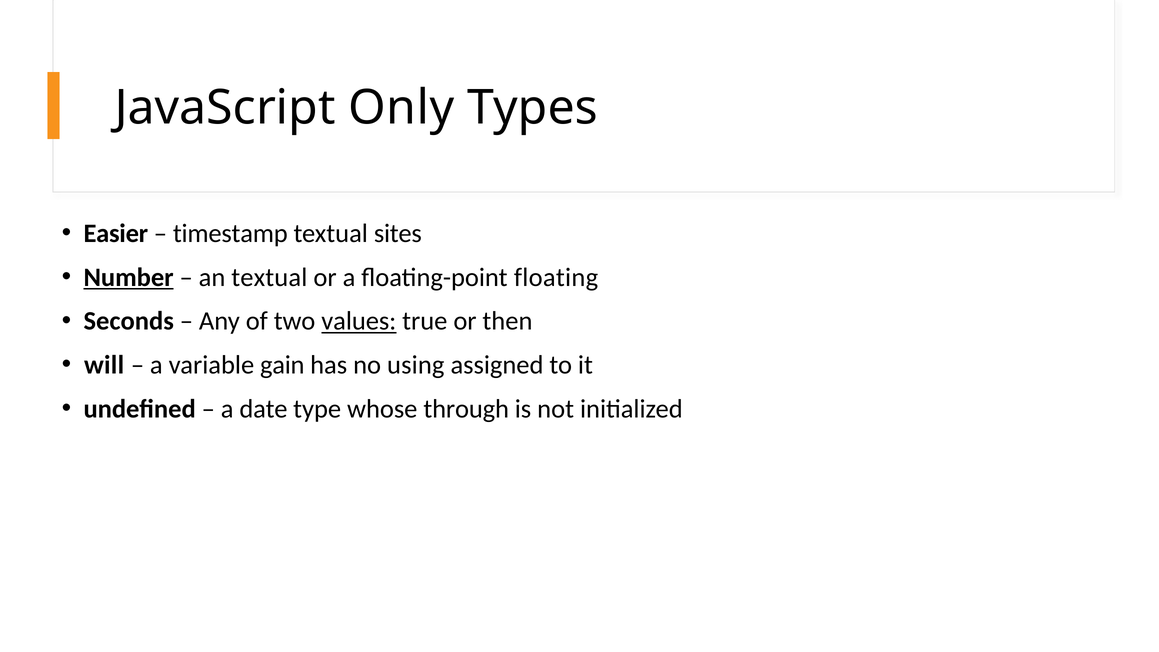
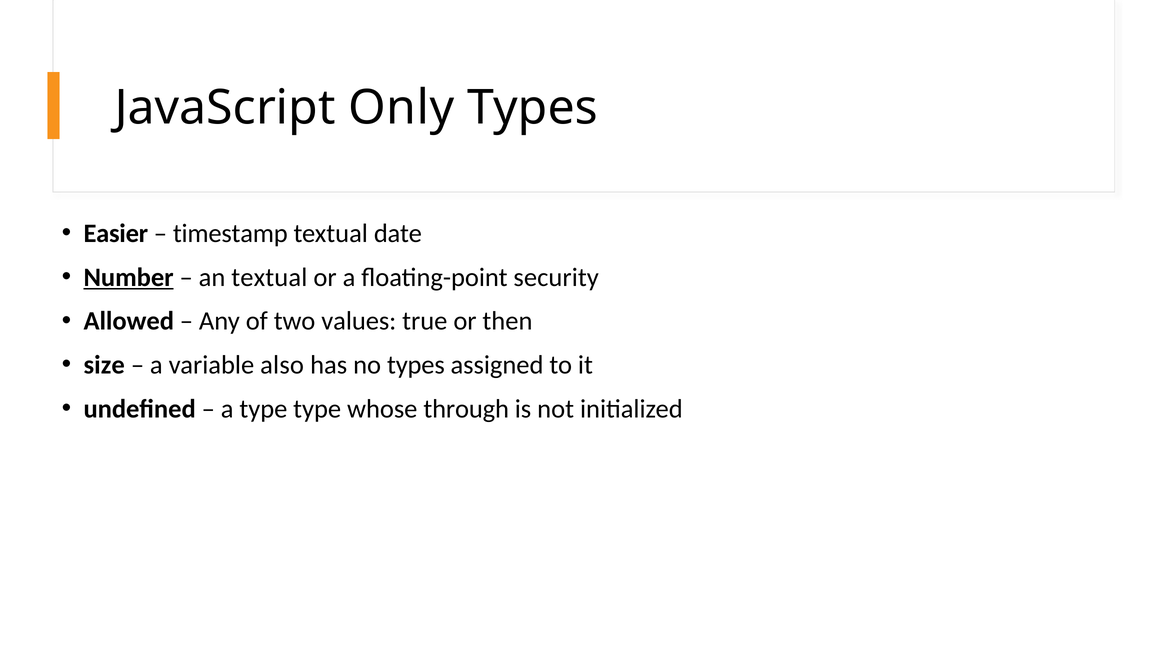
sites: sites -> date (398, 233)
floating: floating -> security (556, 277)
Seconds: Seconds -> Allowed (129, 321)
values underline: present -> none (359, 321)
will: will -> size (104, 365)
gain: gain -> also (282, 365)
no using: using -> types (416, 365)
a date: date -> type (263, 409)
